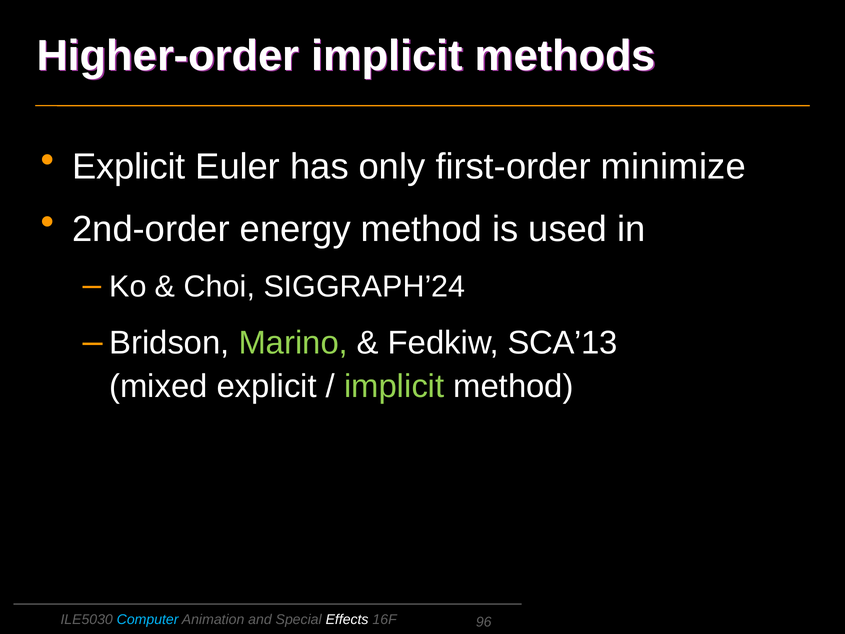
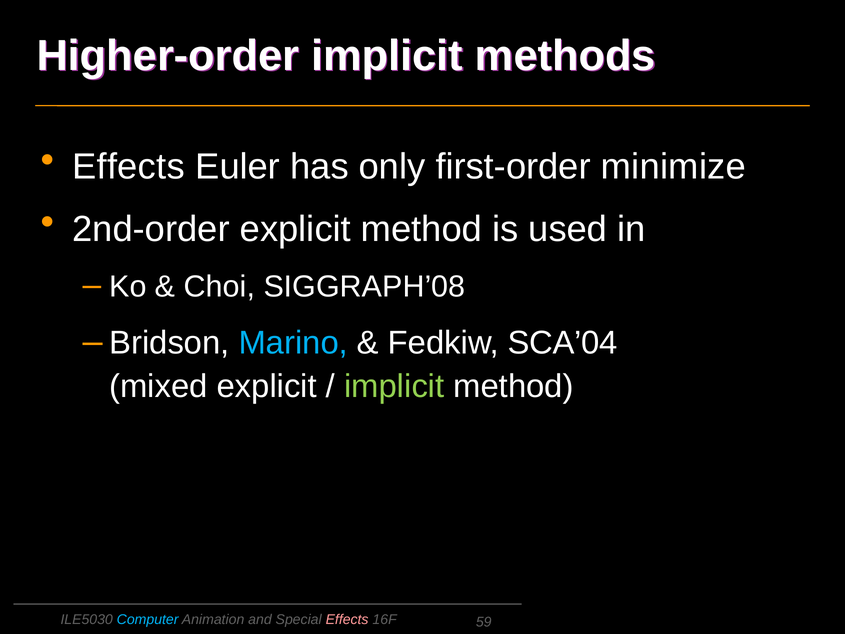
Explicit: Explicit -> Effects (129, 167)
2nd-order energy: energy -> explicit (295, 229)
SIGGRAPH’24: SIGGRAPH’24 -> SIGGRAPH’08 (364, 286)
Marino colour: light green -> light blue (293, 343)
SCA’13: SCA’13 -> SCA’04 (563, 343)
Effects colour: white -> pink (347, 619)
96: 96 -> 59 (484, 622)
